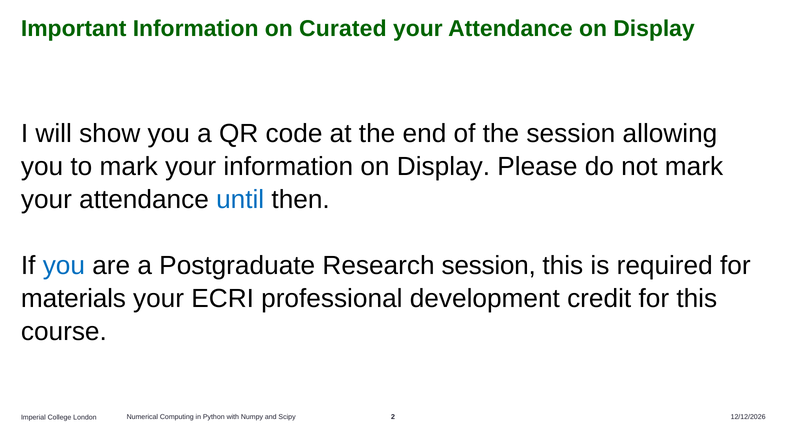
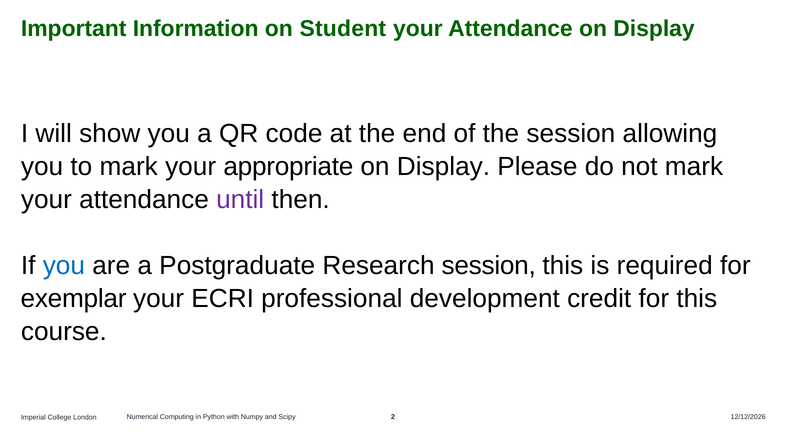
Curated: Curated -> Student (343, 28)
your information: information -> appropriate (288, 166)
until colour: blue -> purple (240, 199)
materials: materials -> exemplar (74, 298)
